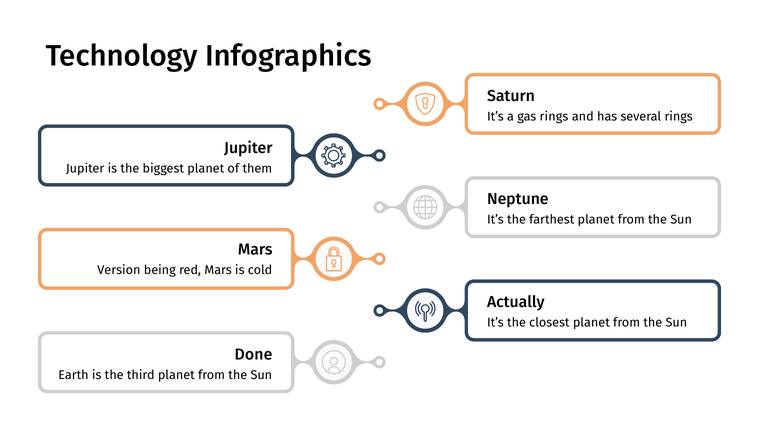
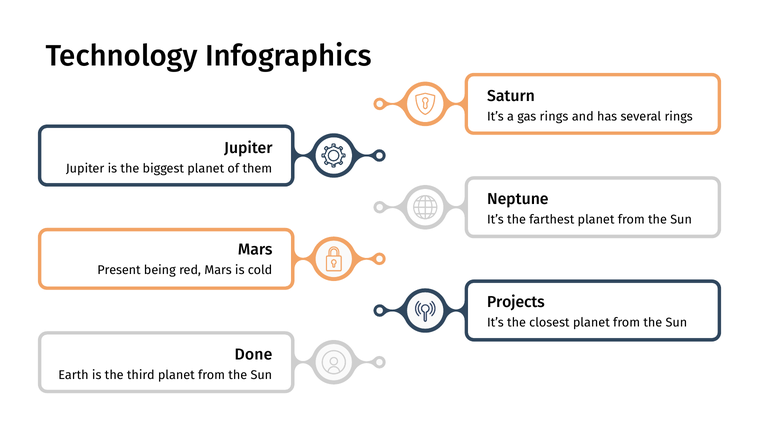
Version: Version -> Present (119, 270)
Actually: Actually -> Projects (516, 302)
